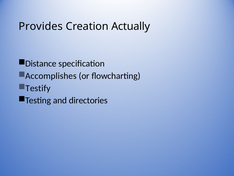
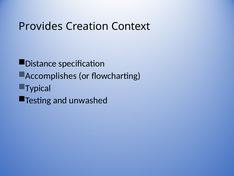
Actually: Actually -> Context (131, 26)
Testify: Testify -> Typical (38, 88)
directories: directories -> unwashed (88, 100)
